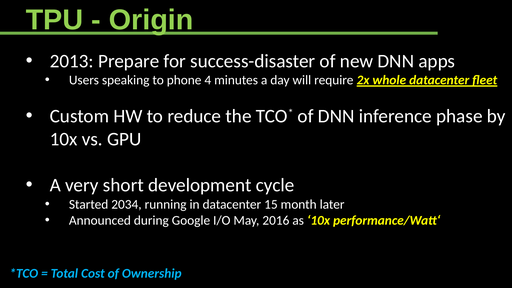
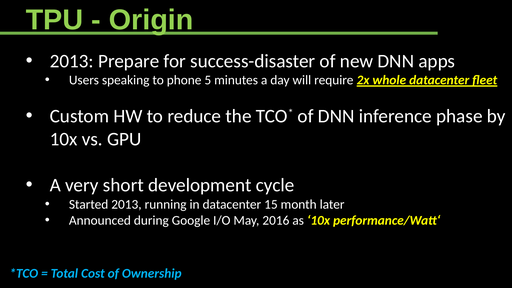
4: 4 -> 5 (208, 80)
Started 2034: 2034 -> 2013 (126, 204)
